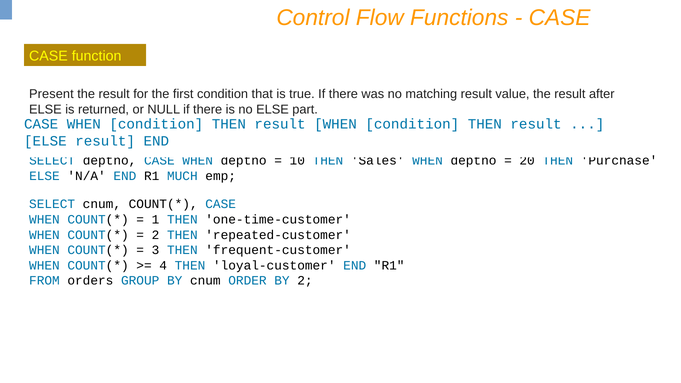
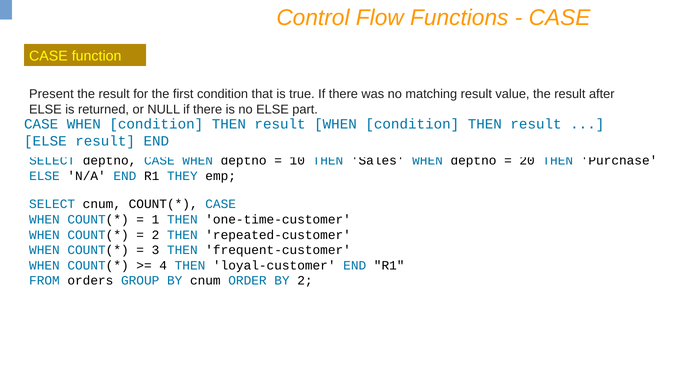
MUCH: MUCH -> THEY (182, 176)
